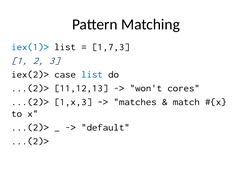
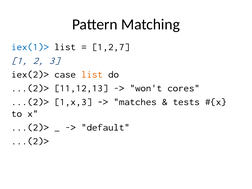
1,7,3: 1,7,3 -> 1,2,7 (111, 47)
list colour: blue -> orange (92, 74)
match: match -> tests (186, 102)
